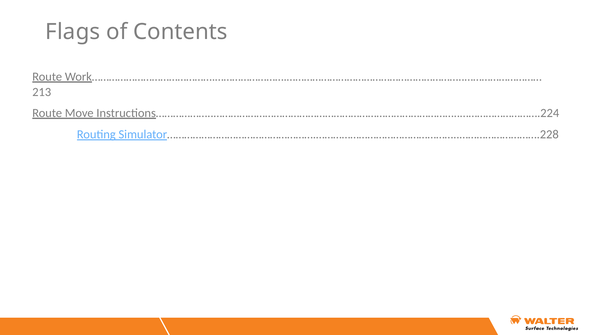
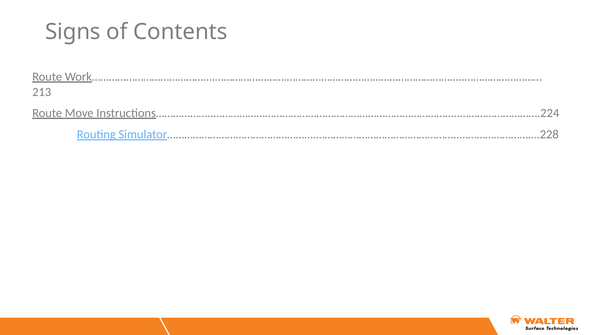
Flags: Flags -> Signs (73, 32)
